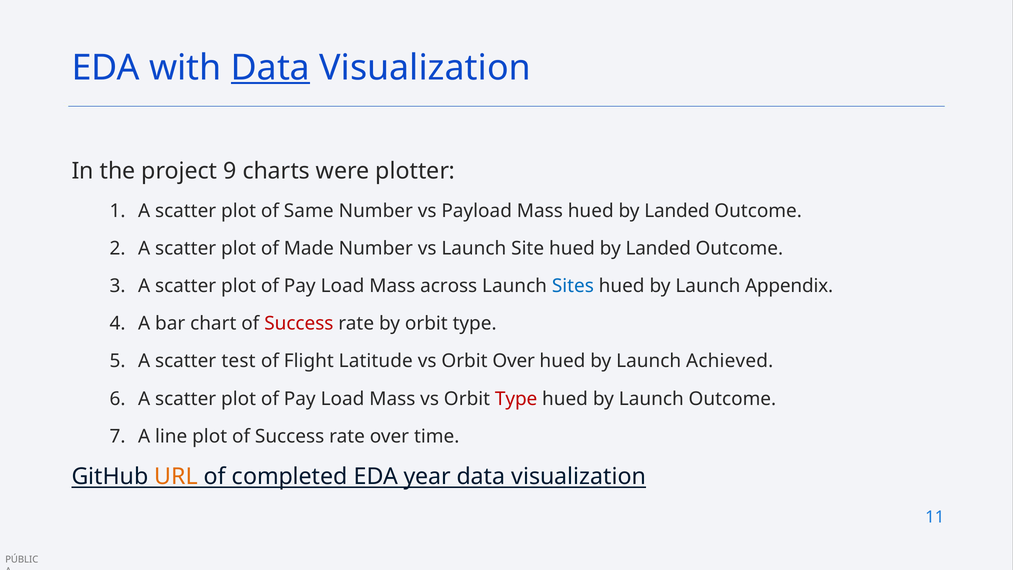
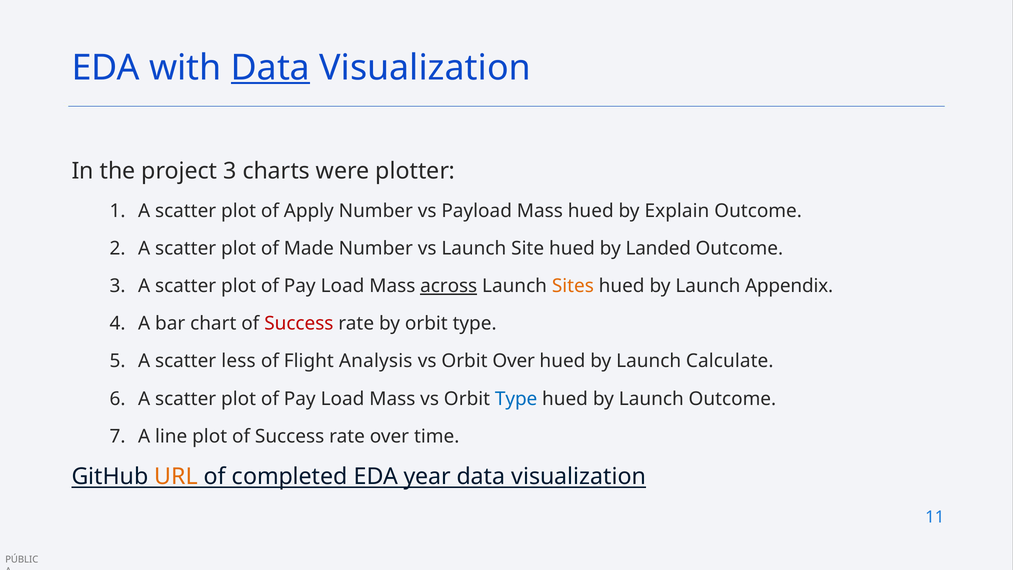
project 9: 9 -> 3 (230, 171)
Same: Same -> Apply (309, 211)
Mass hued by Landed: Landed -> Explain (677, 211)
across underline: none -> present (449, 286)
Sites colour: blue -> orange (573, 286)
test: test -> less (238, 361)
Latitude: Latitude -> Analysis (376, 361)
Achieved: Achieved -> Calculate (730, 361)
Type colour: red -> blue (516, 399)
